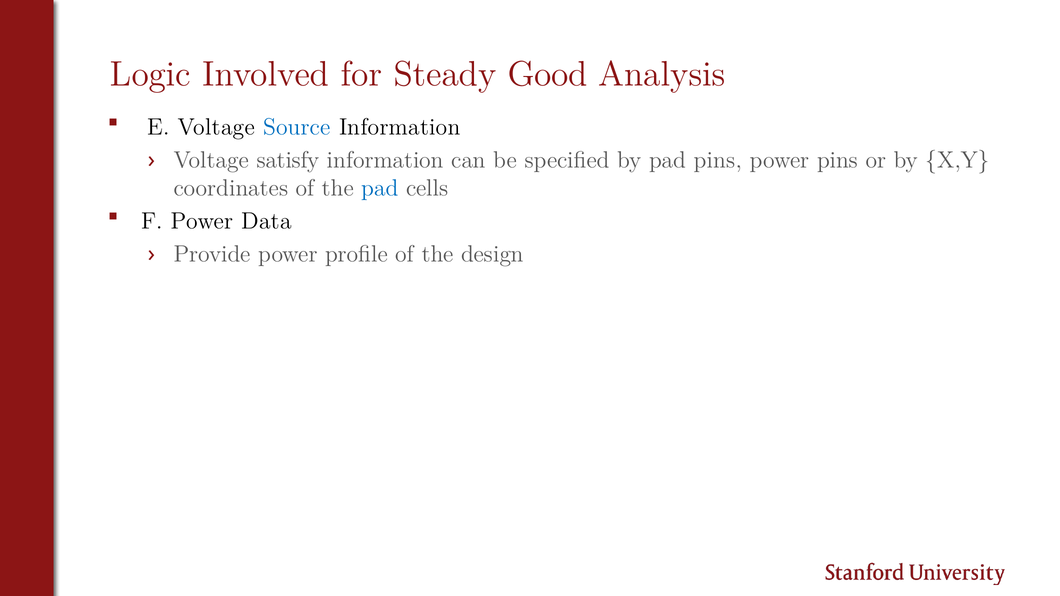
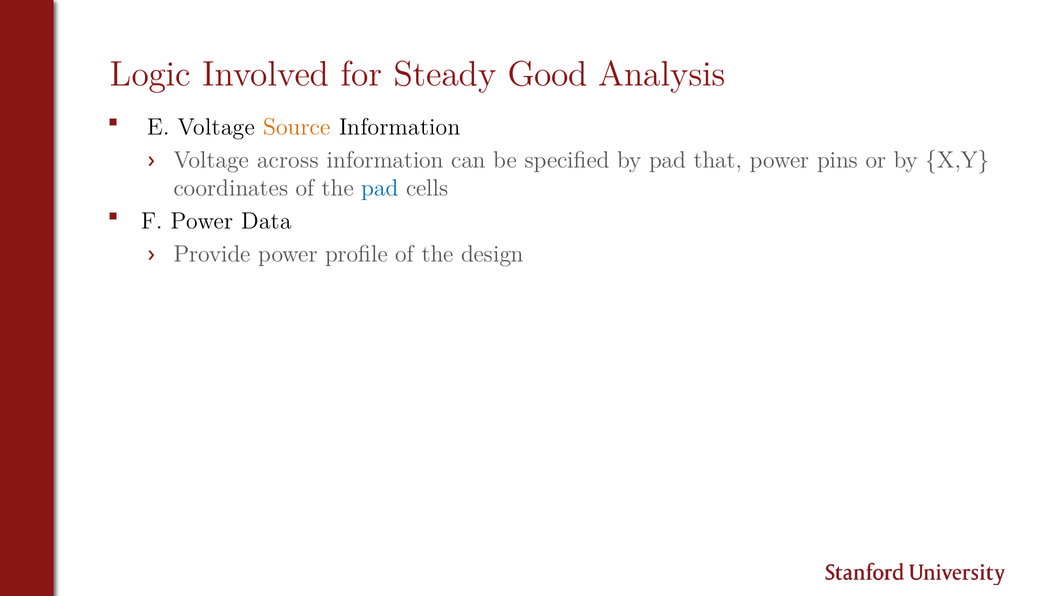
Source colour: blue -> orange (297, 127)
satisfy: satisfy -> across (288, 160)
pad pins: pins -> that (718, 160)
